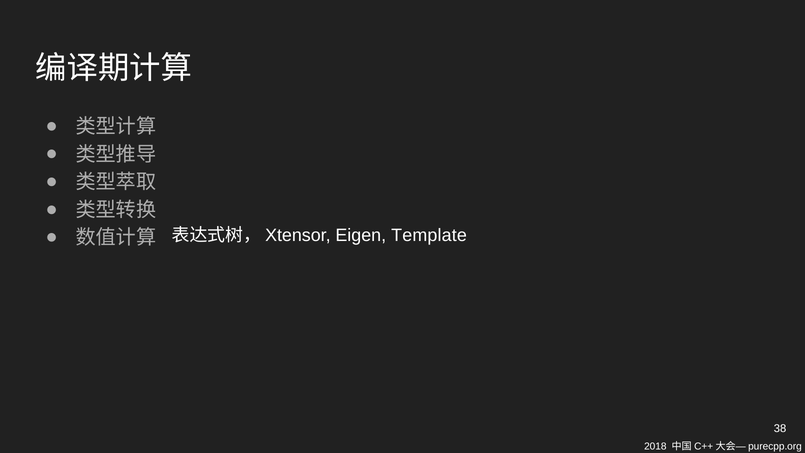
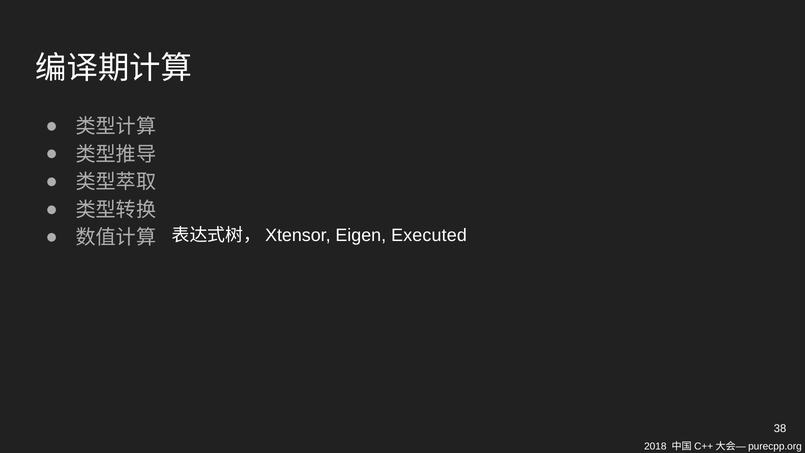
Template: Template -> Executed (429, 236)
